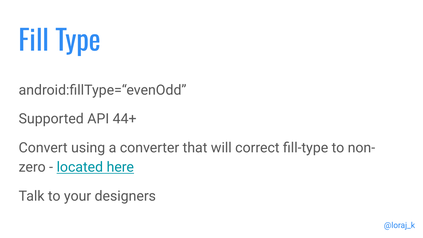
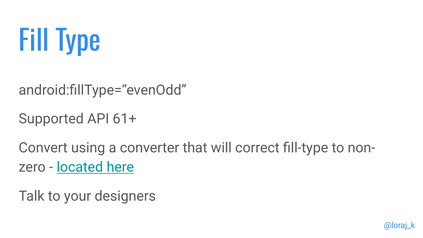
44+: 44+ -> 61+ (125, 119)
